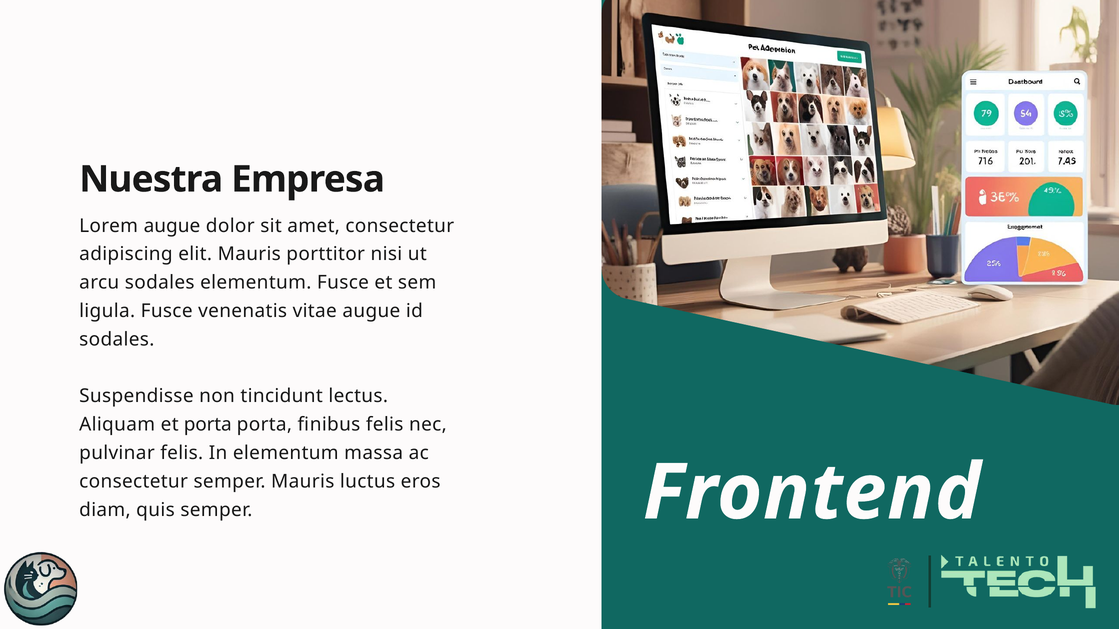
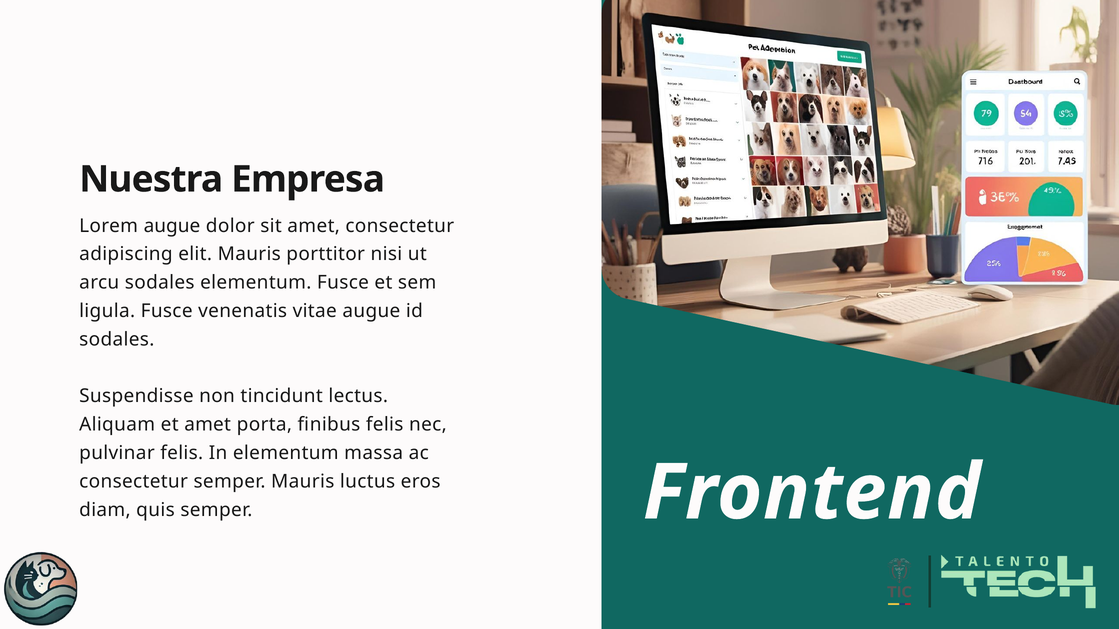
et porta: porta -> amet (208, 425)
